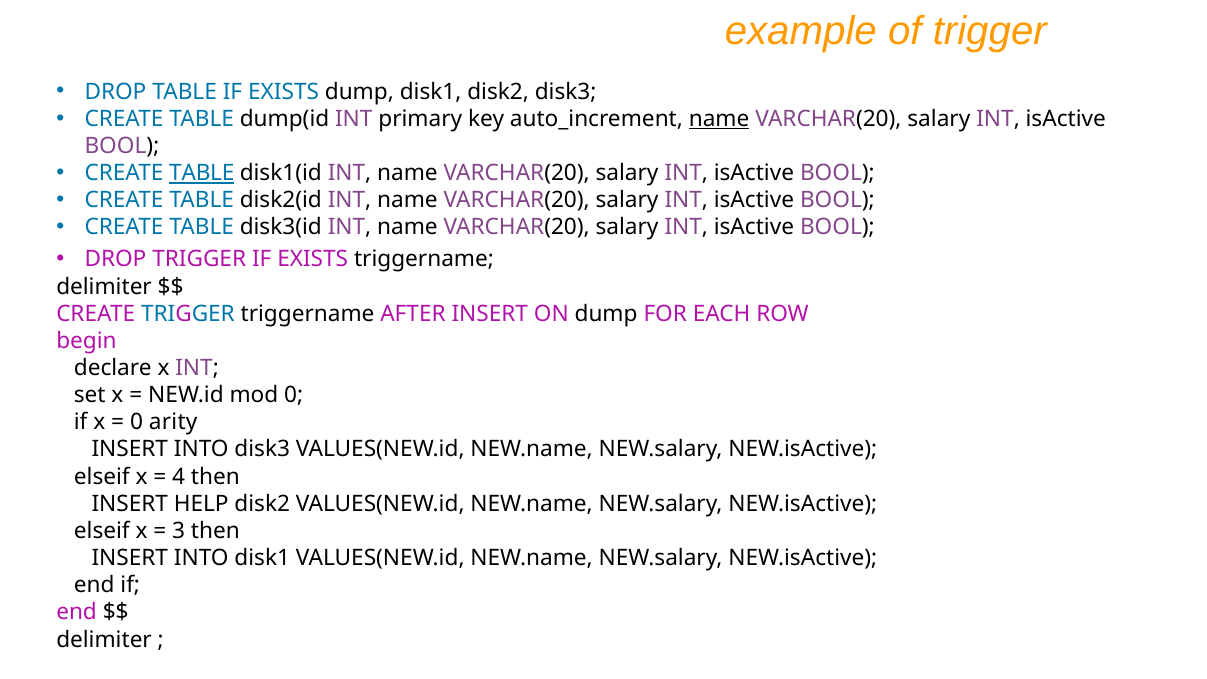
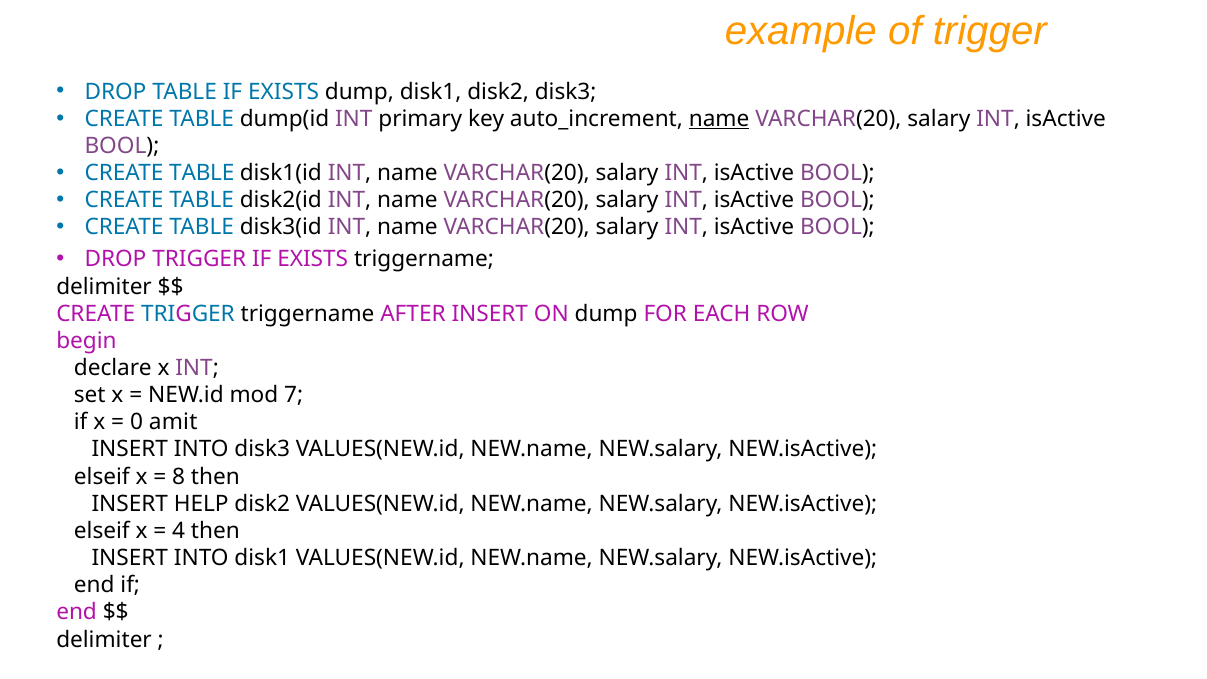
TABLE underline: present -> none (202, 173)
mod 0: 0 -> 7 (294, 395)
arity: arity -> amit (173, 422)
4: 4 -> 8 (179, 477)
3: 3 -> 4 (179, 531)
